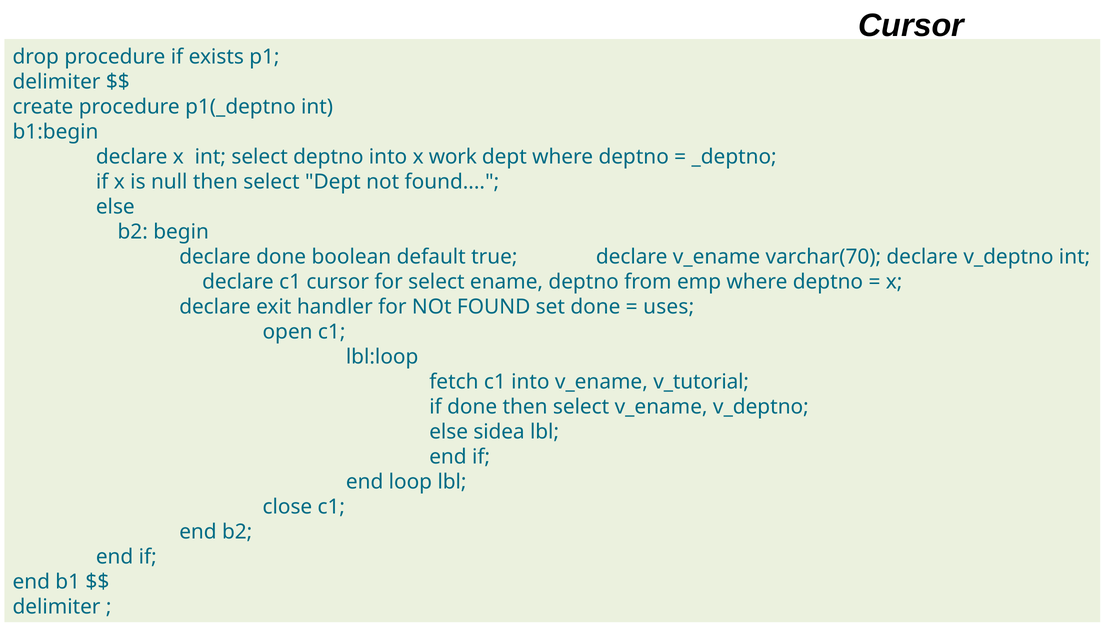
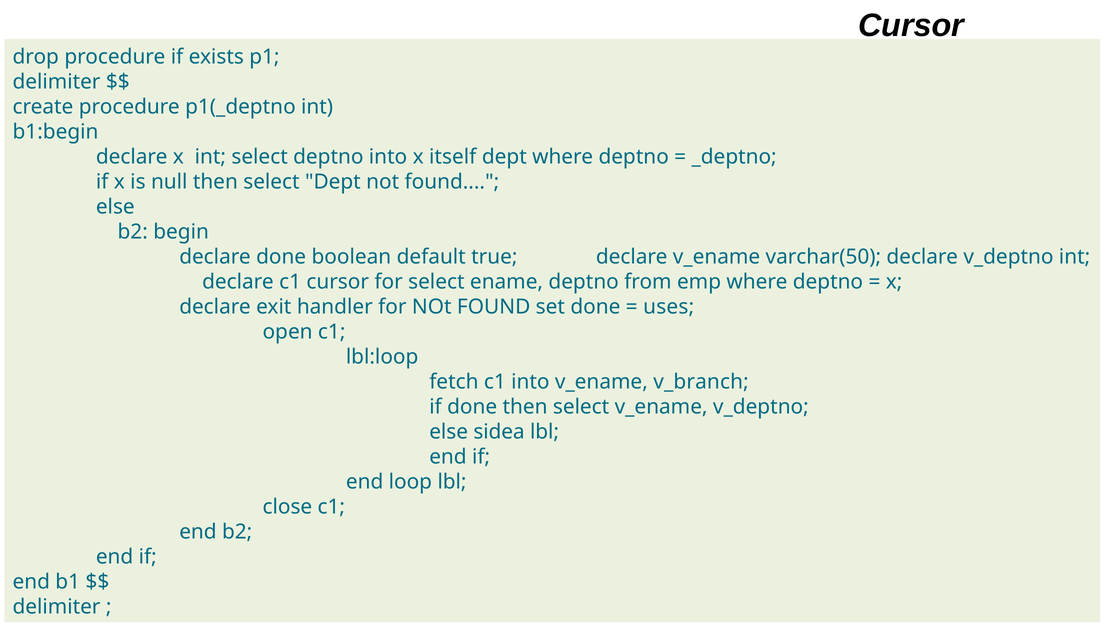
work: work -> itself (453, 157)
varchar(70: varchar(70 -> varchar(50 (823, 257)
v_tutorial: v_tutorial -> v_branch (701, 382)
